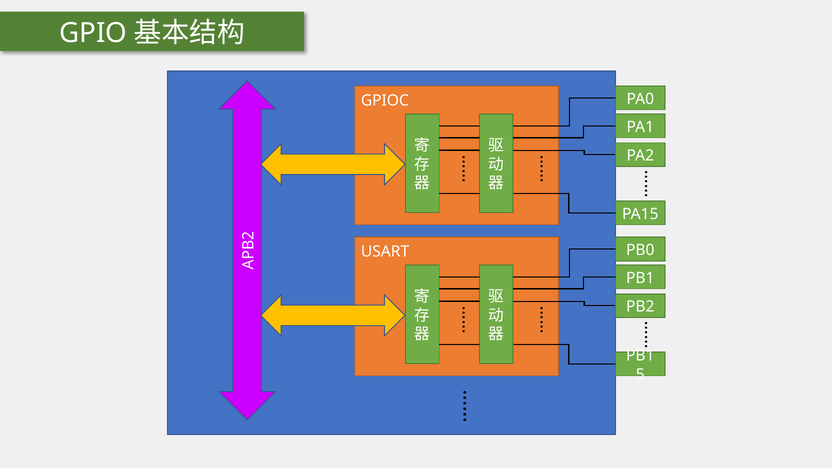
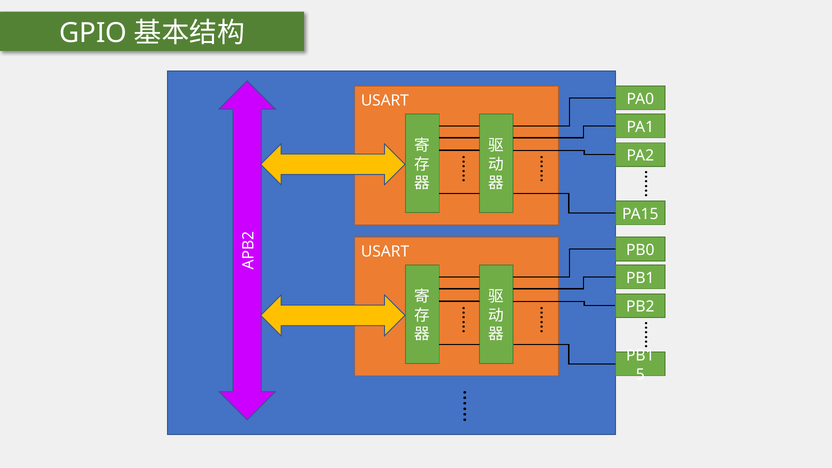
GPIOC: GPIOC -> USART (385, 100)
